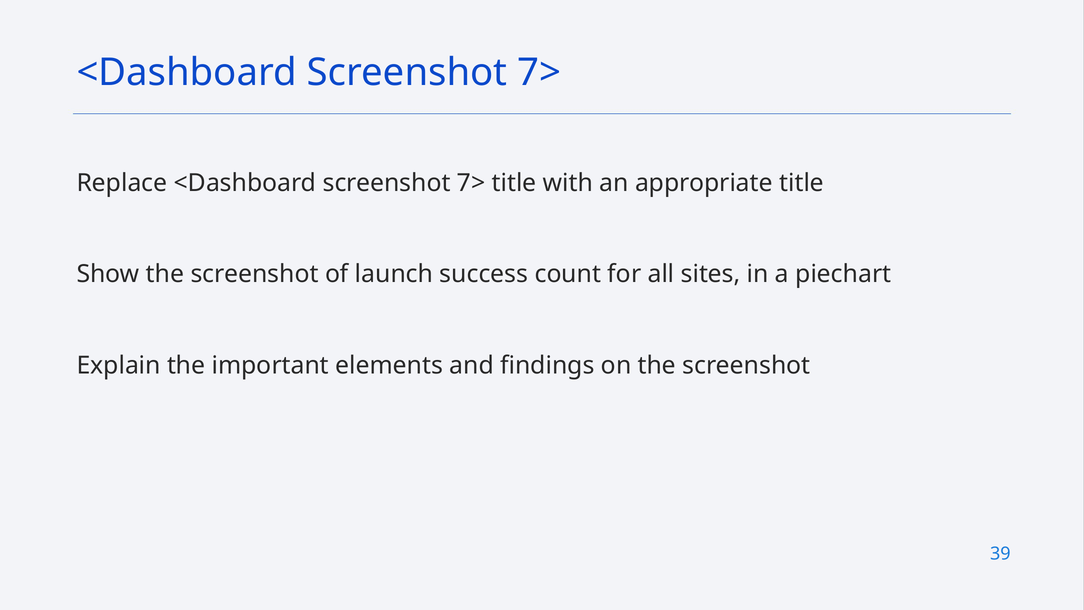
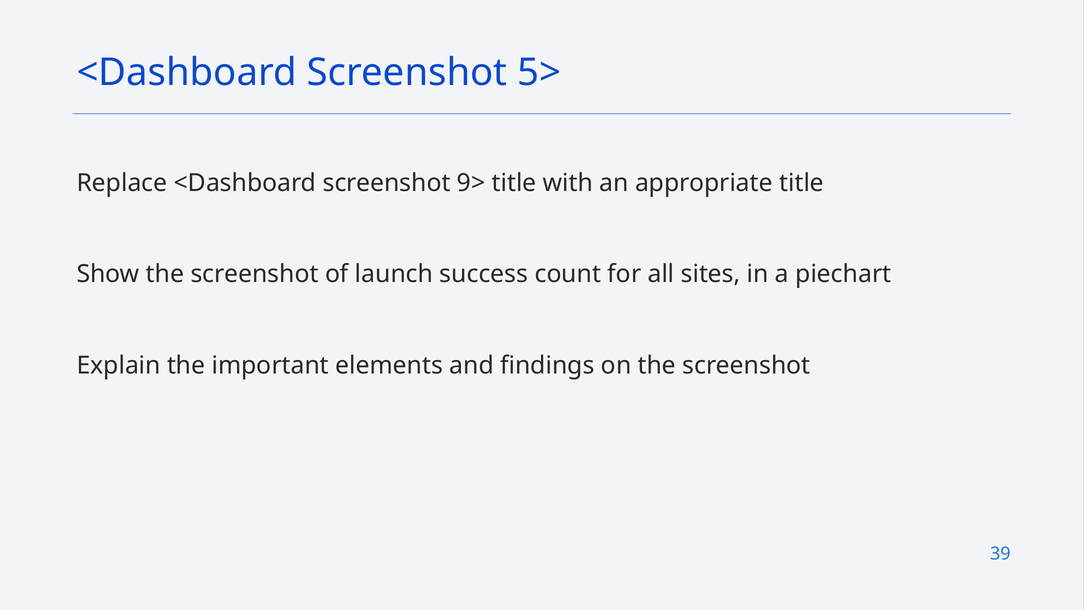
7>: 7> -> 5> (539, 72)
Replace <Dashboard screenshot 7>: 7> -> 9> (471, 183)
